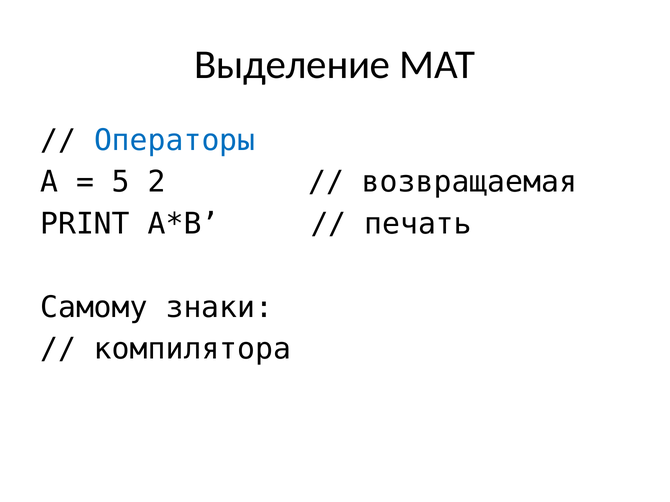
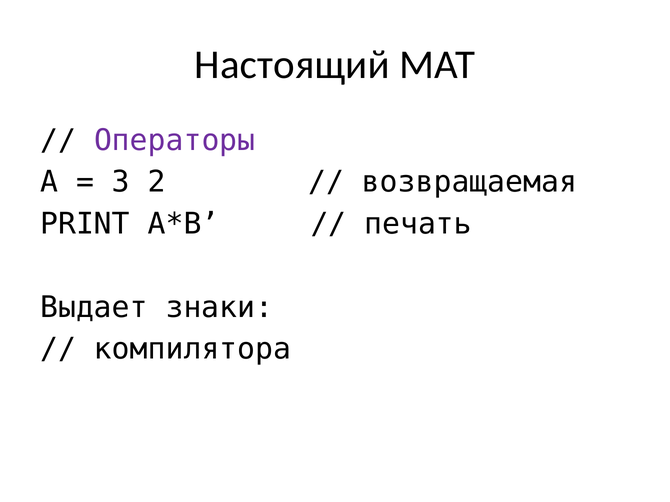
Выделение: Выделение -> Настоящий (292, 65)
Операторы colour: blue -> purple (175, 141)
5: 5 -> 3 (121, 182)
Самому: Самому -> Выдает (94, 307)
